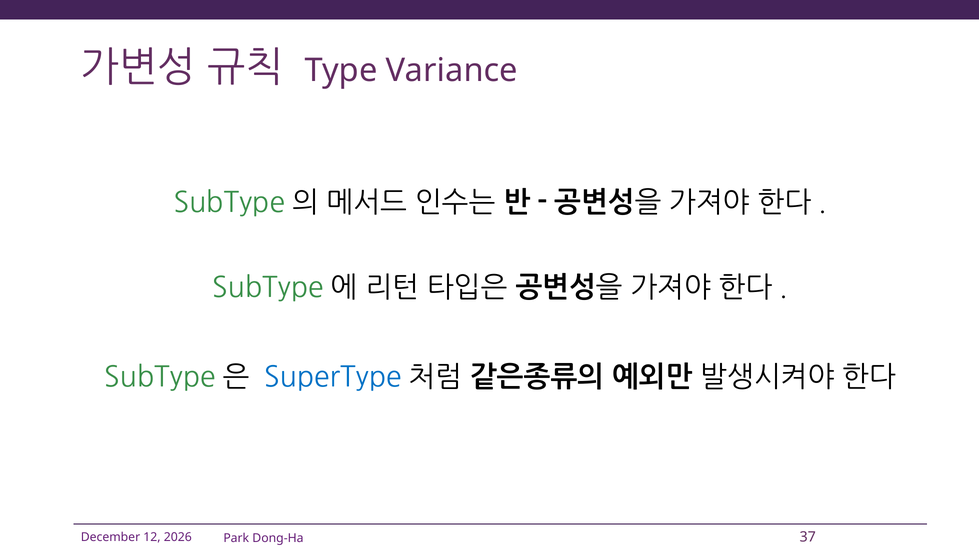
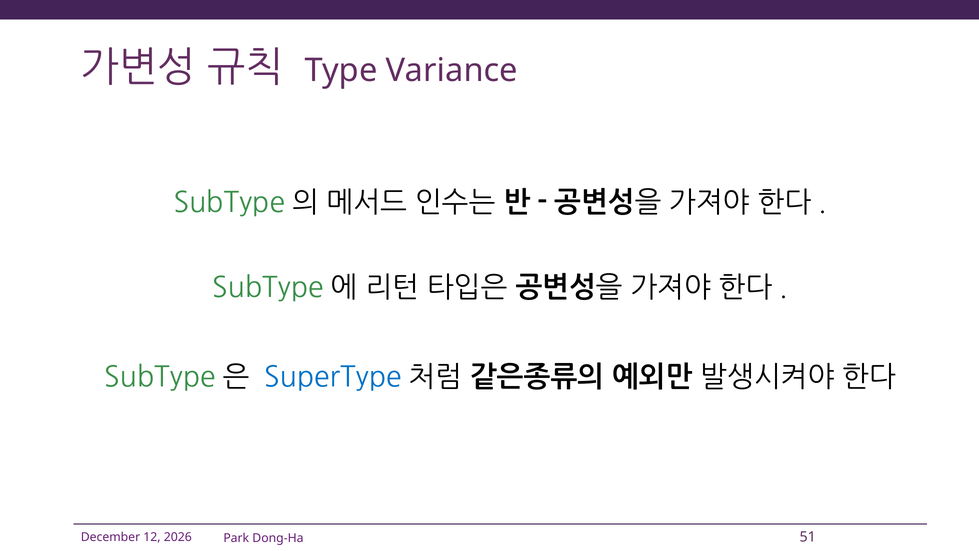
37: 37 -> 51 (808, 537)
